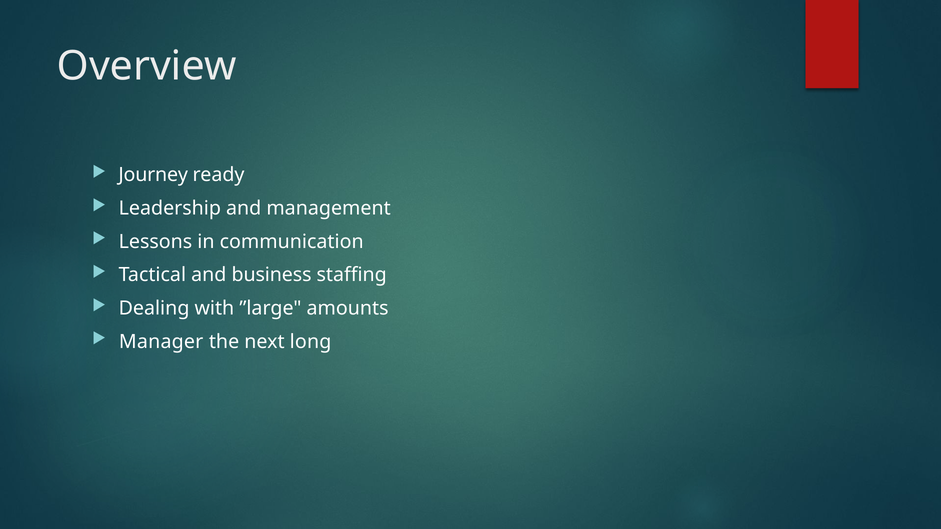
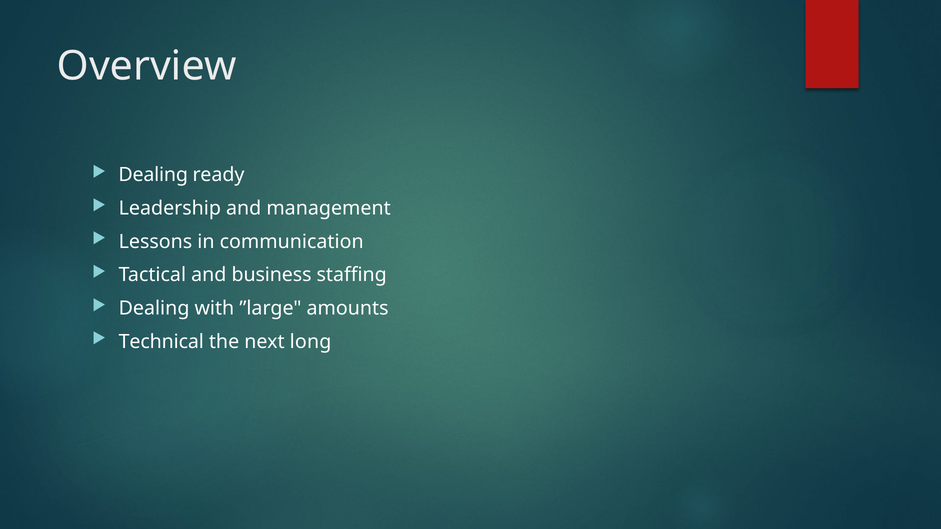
Journey: Journey -> Dealing (153, 175)
Manager: Manager -> Technical (161, 342)
